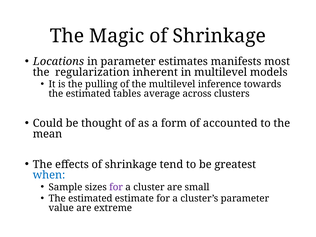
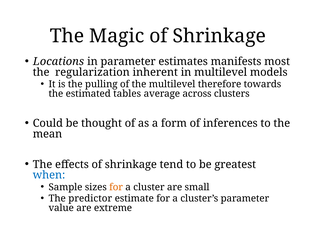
inference: inference -> therefore (220, 84)
accounted: accounted -> inferences (230, 123)
for colour: purple -> orange (116, 187)
estimated: estimated -> predictor (90, 198)
